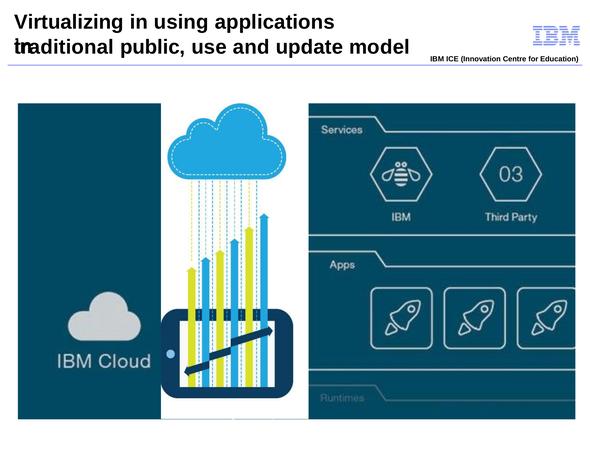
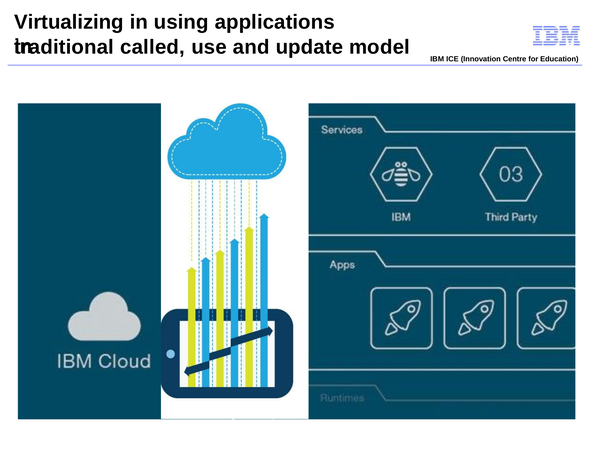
public: public -> called (153, 47)
